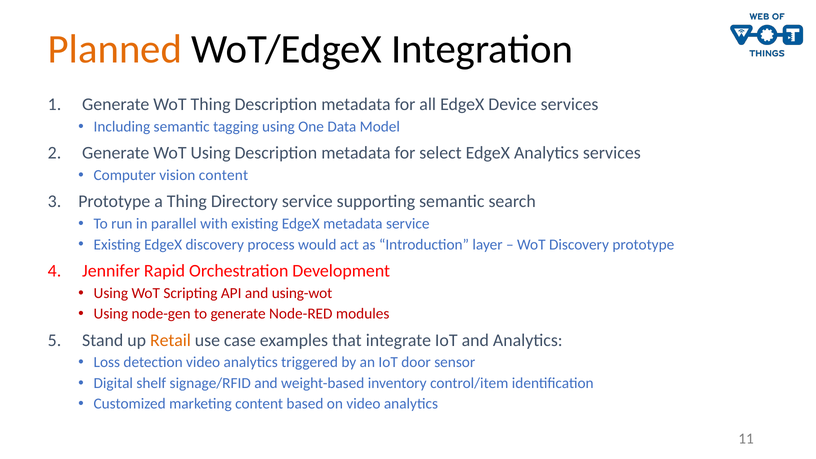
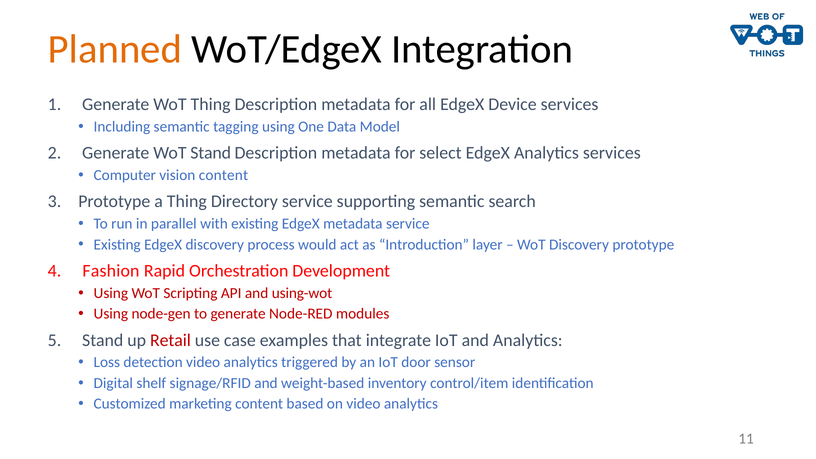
WoT Using: Using -> Stand (211, 153)
Jennifer: Jennifer -> Fashion (111, 271)
Retail colour: orange -> red (170, 340)
